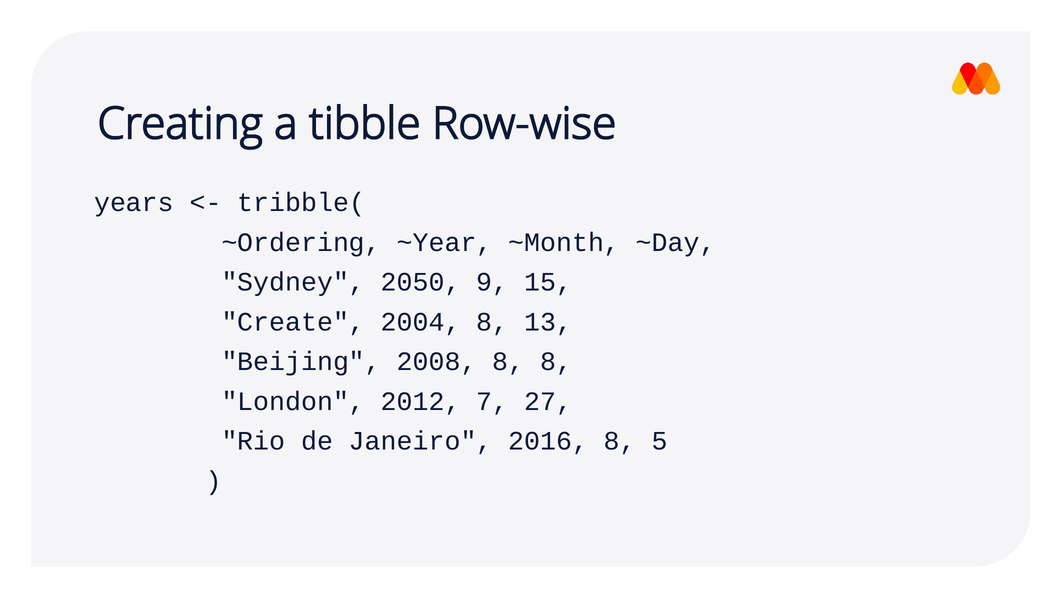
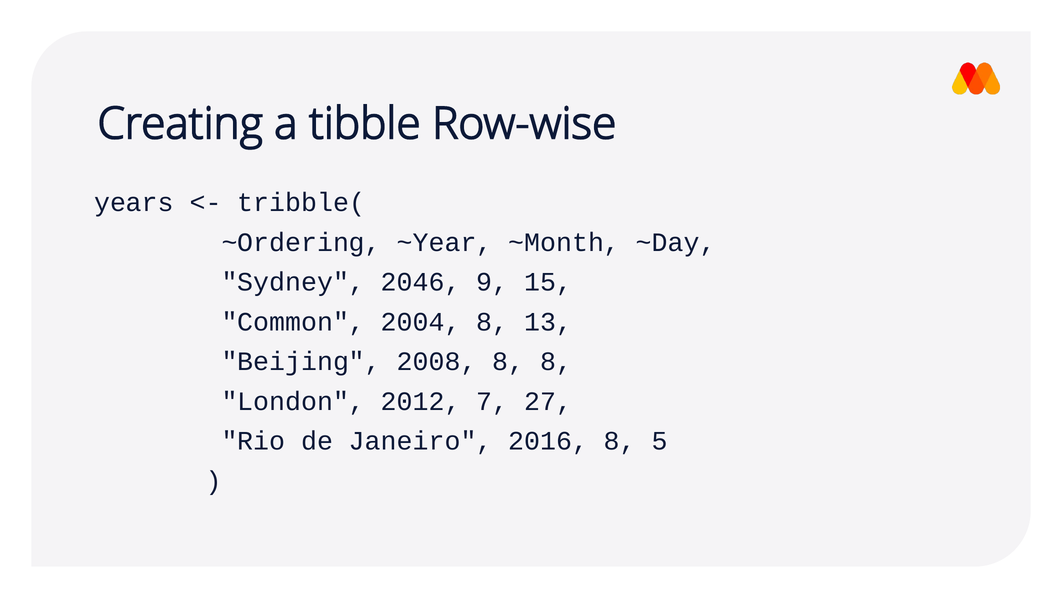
2050: 2050 -> 2046 (421, 282)
Create: Create -> Common (293, 321)
